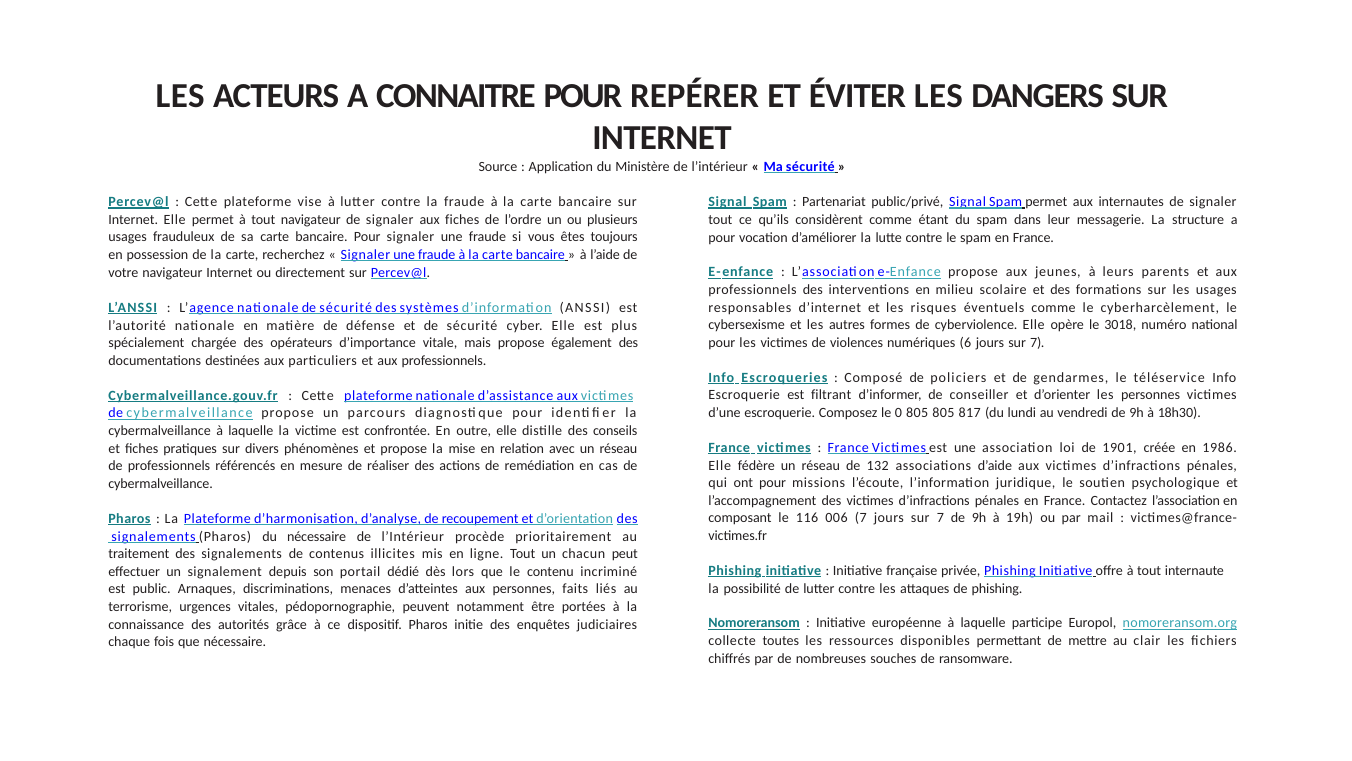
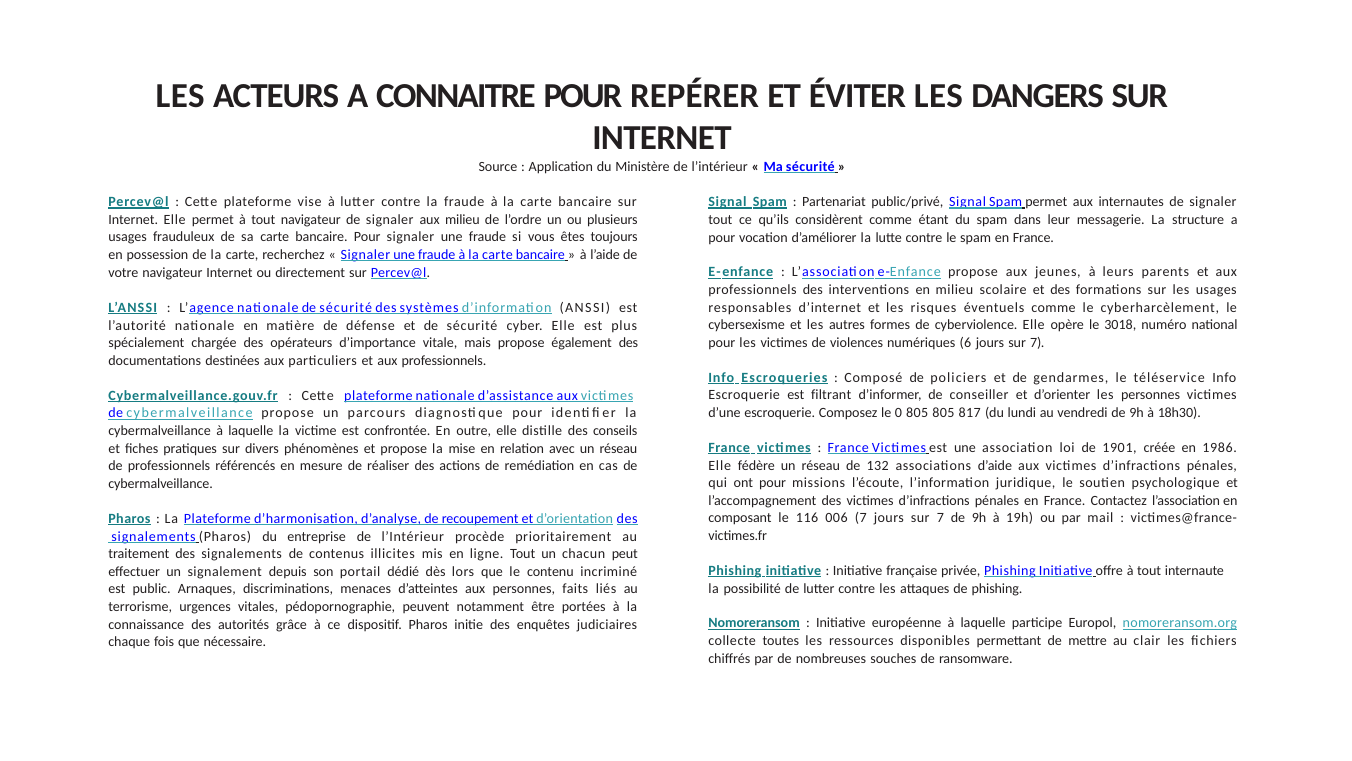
aux fiches: fiches -> milieu (462, 219)
du nécessaire: nécessaire -> entreprise (317, 536)
